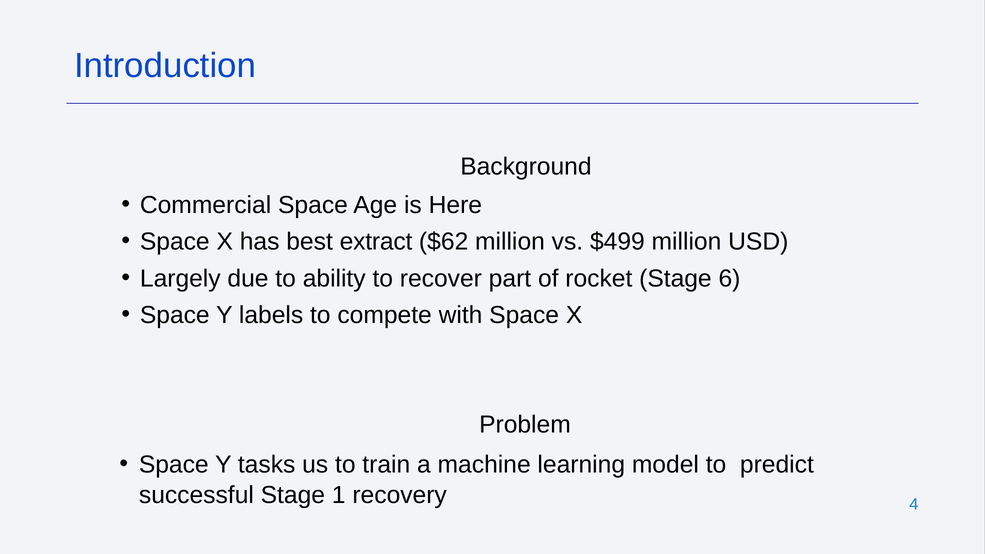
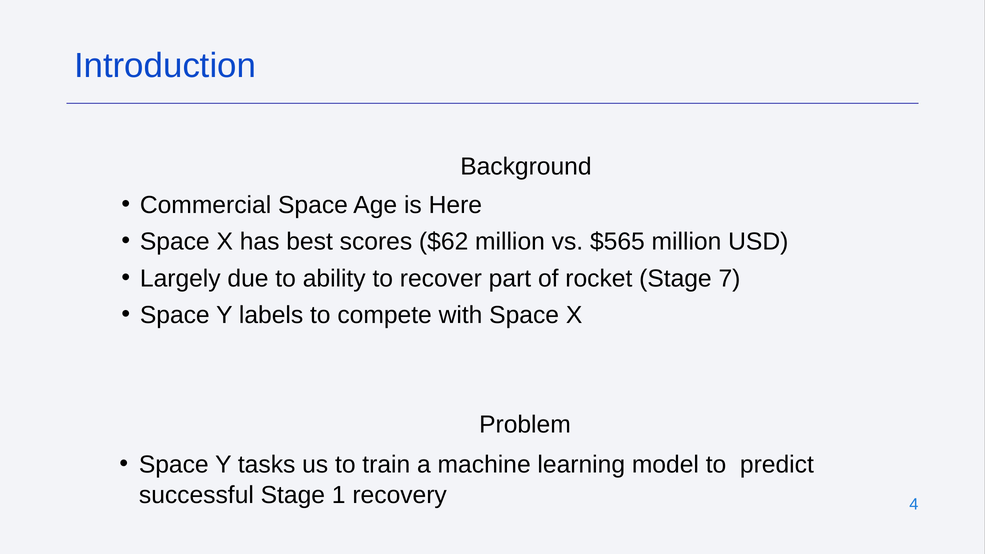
extract: extract -> scores (376, 242)
$499: $499 -> $565 (617, 242)
6: 6 -> 7 (729, 278)
